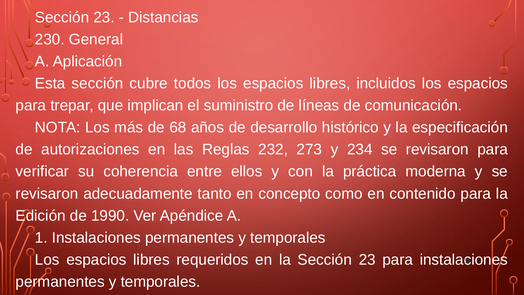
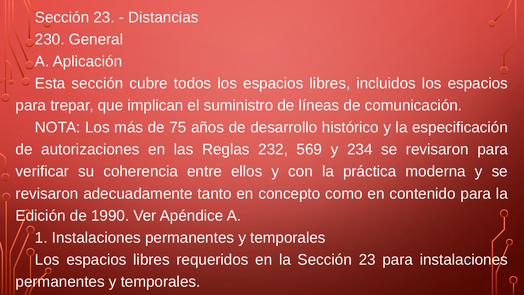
68: 68 -> 75 (178, 127)
273: 273 -> 569 (309, 149)
